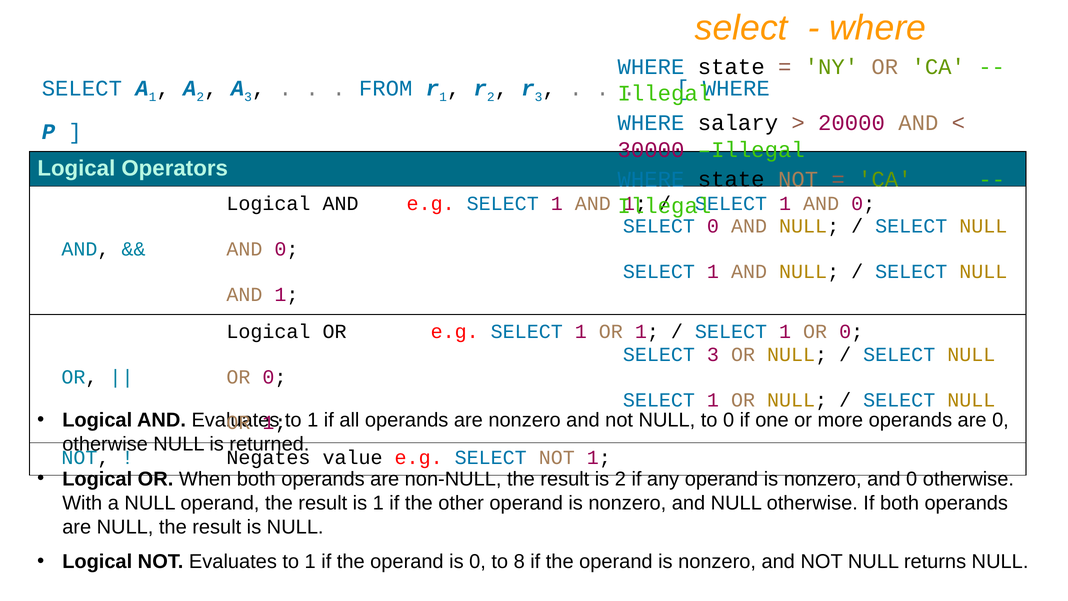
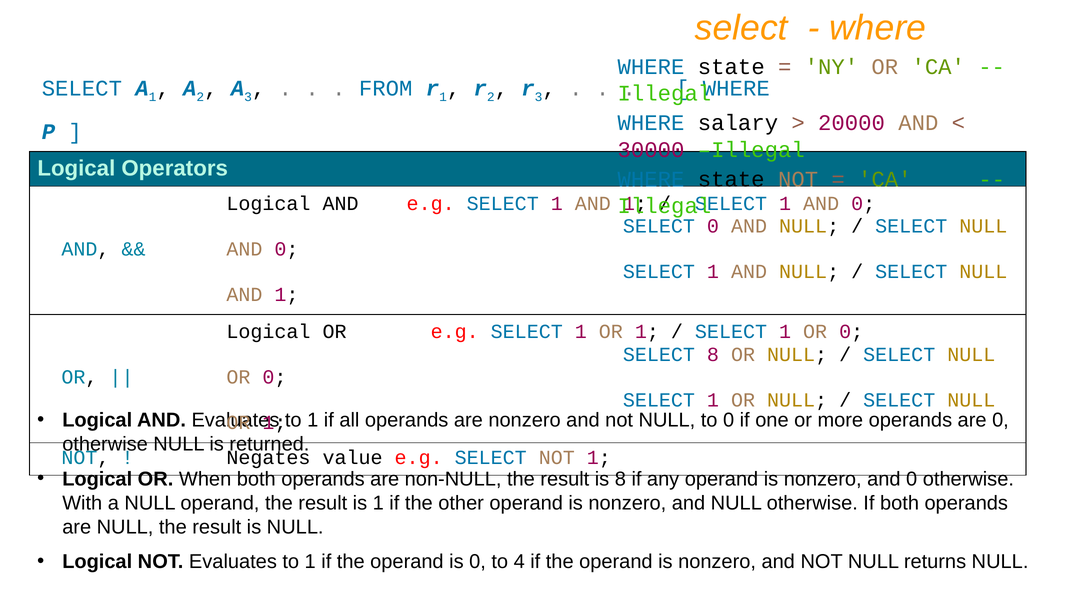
SELECT 3: 3 -> 8 (713, 354)
is 2: 2 -> 8 (620, 479)
8: 8 -> 4 (519, 561)
